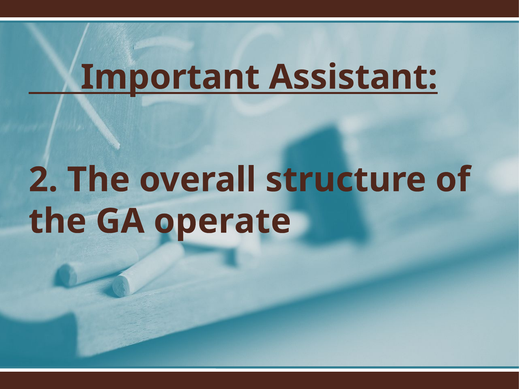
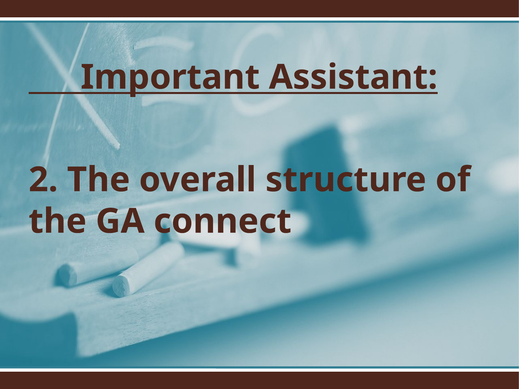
operate: operate -> connect (223, 221)
